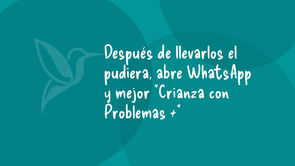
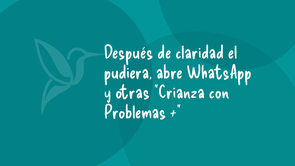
llevarlos: llevarlos -> claridad (200, 53)
mejor: mejor -> otras (133, 92)
